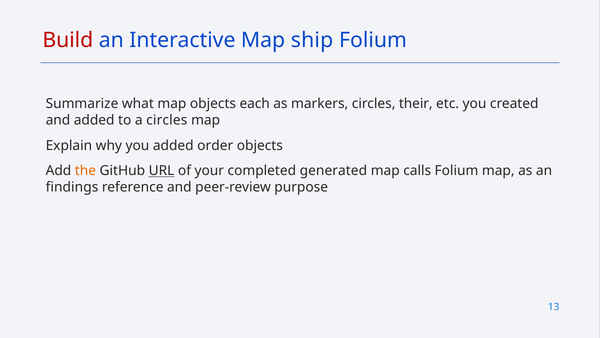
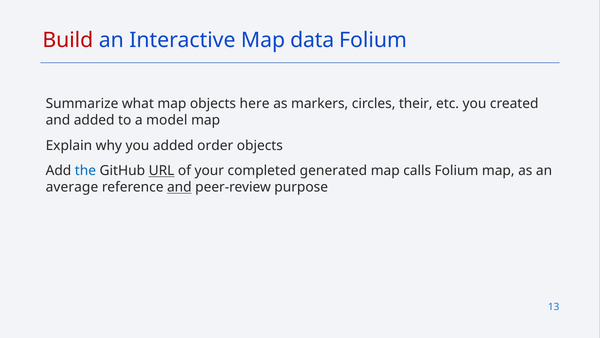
ship: ship -> data (312, 40)
each: each -> here (255, 104)
a circles: circles -> model (167, 120)
the colour: orange -> blue (85, 171)
findings: findings -> average (72, 187)
and underline: none -> present (179, 187)
